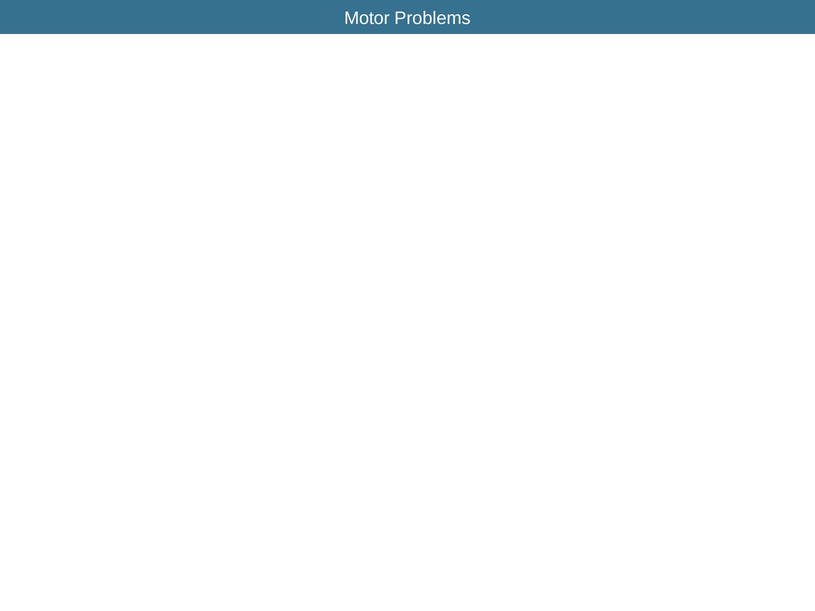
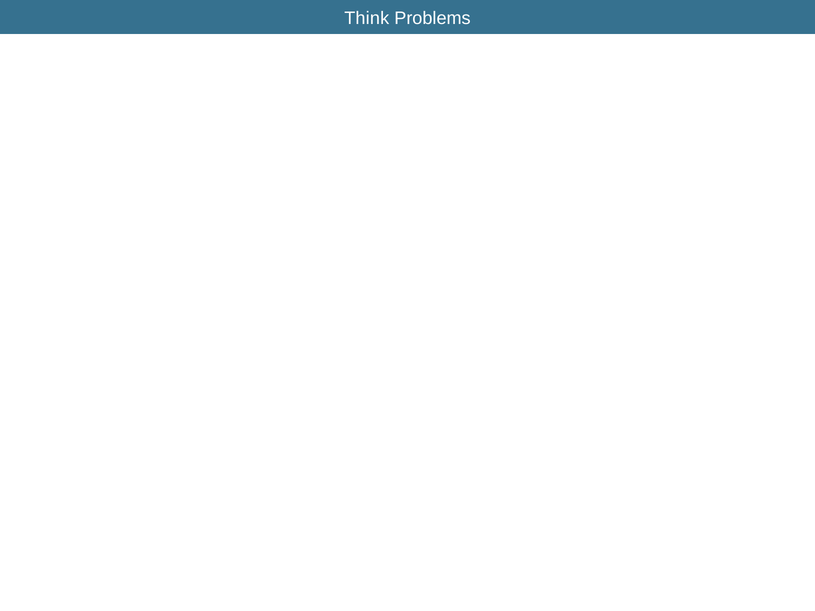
Motor: Motor -> Think (367, 18)
